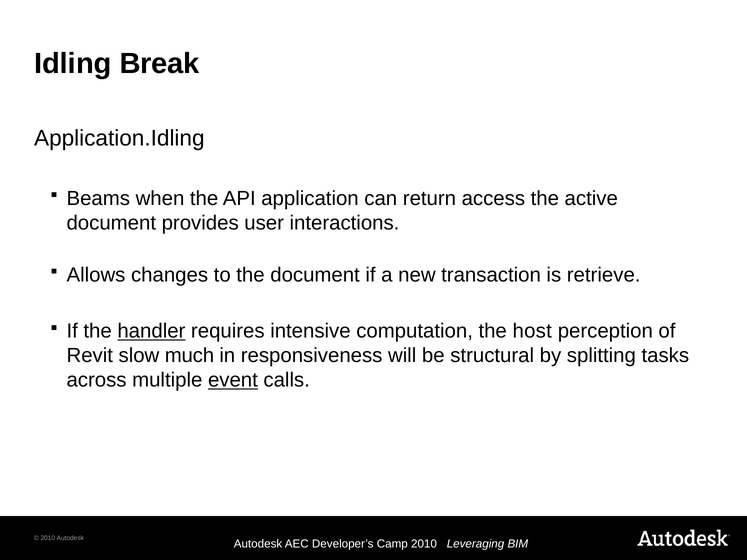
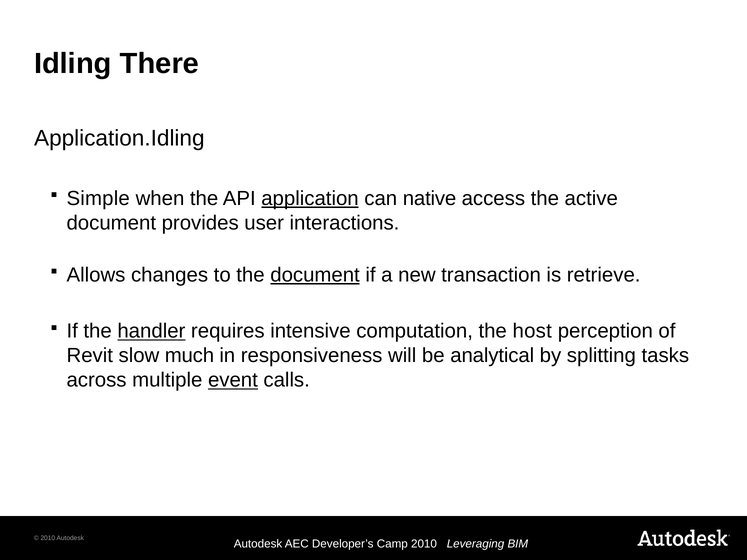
Break: Break -> There (159, 64)
Beams: Beams -> Simple (98, 198)
application underline: none -> present (310, 198)
return: return -> native (430, 198)
document underline: none -> present (315, 275)
structural: structural -> analytical (492, 356)
